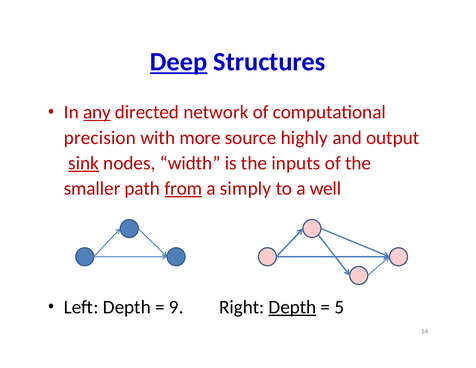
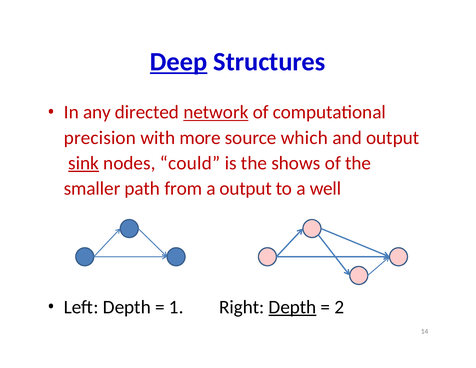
any underline: present -> none (97, 112)
network underline: none -> present (216, 112)
highly: highly -> which (304, 138)
width: width -> could (190, 163)
inputs: inputs -> shows (296, 163)
from underline: present -> none (183, 188)
a simply: simply -> output (246, 188)
9: 9 -> 1 (176, 307)
5: 5 -> 2 (339, 307)
